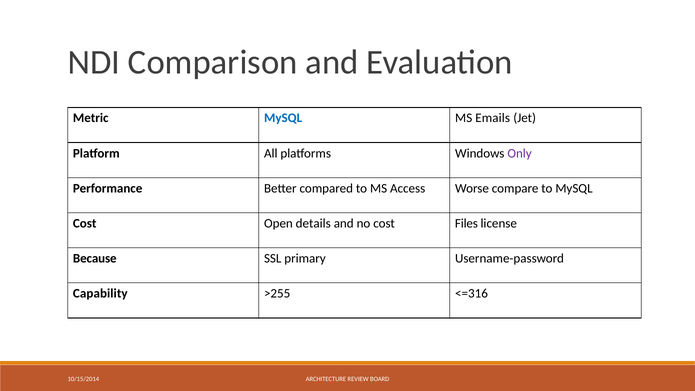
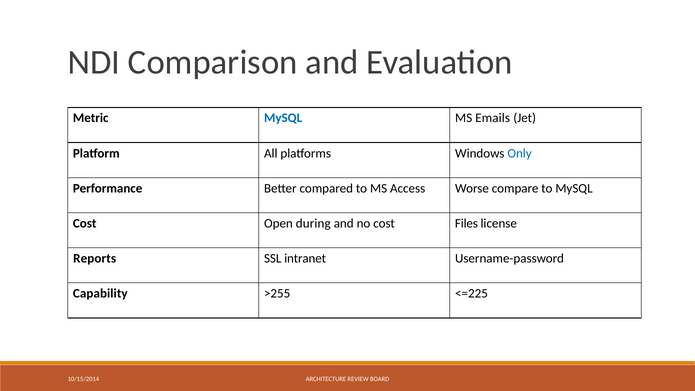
Only colour: purple -> blue (520, 153)
details: details -> during (313, 223)
Because: Because -> Reports (95, 258)
primary: primary -> intranet (305, 258)
<=316: <=316 -> <=225 (471, 294)
